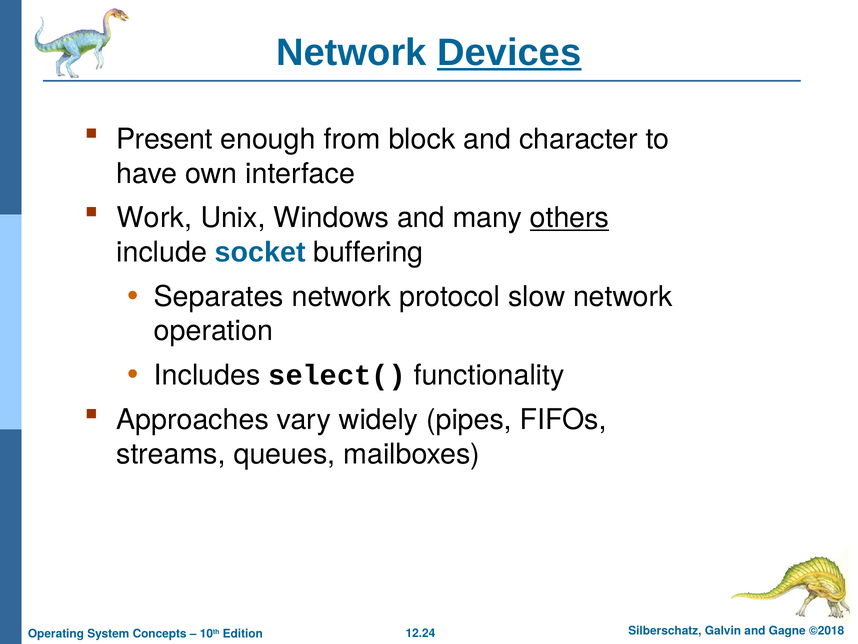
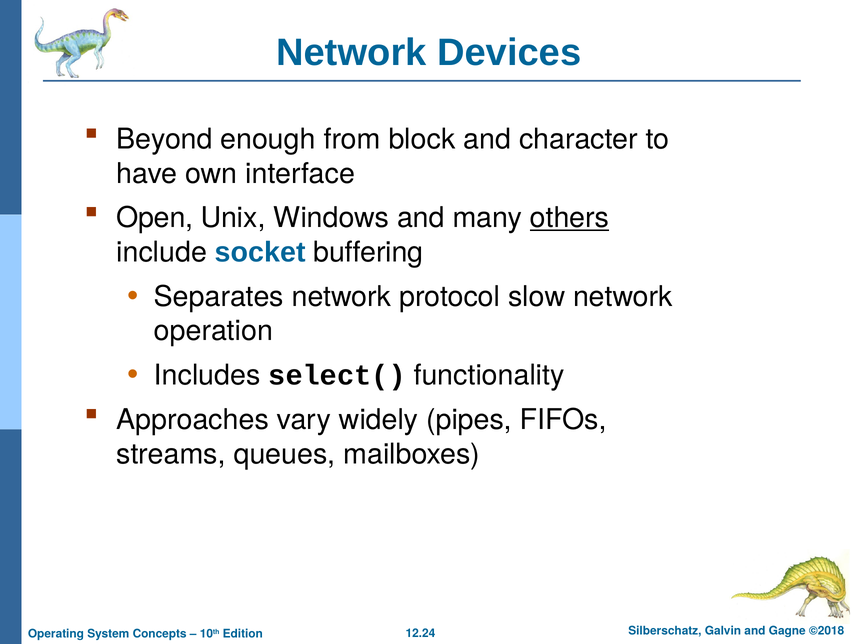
Devices underline: present -> none (509, 53)
Present: Present -> Beyond (164, 139)
Work: Work -> Open (155, 218)
